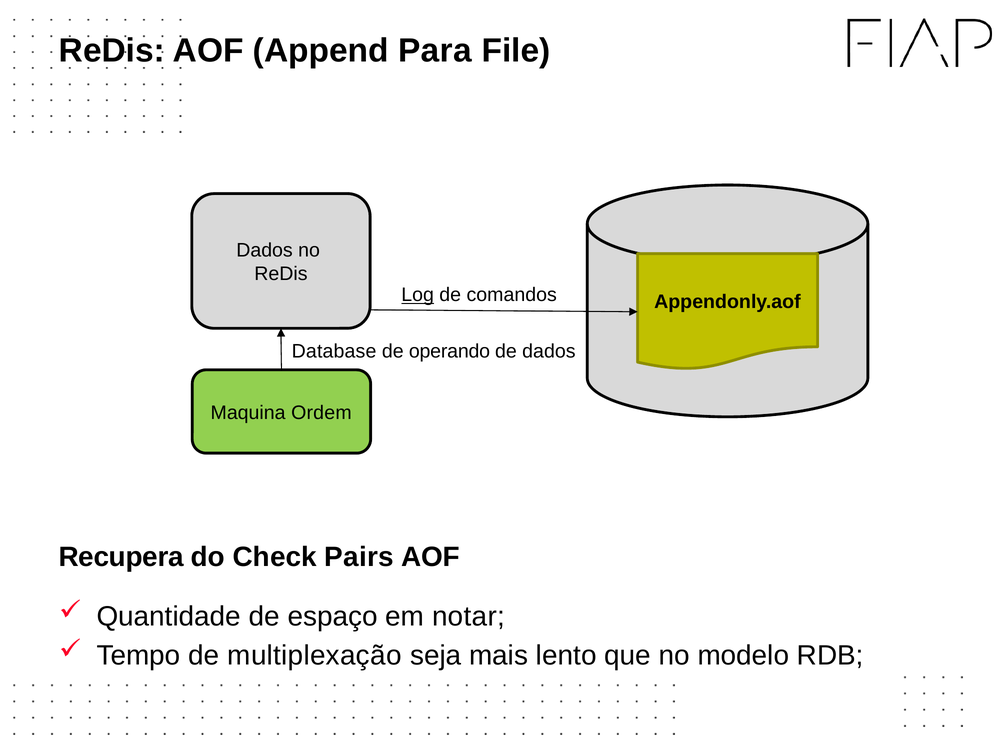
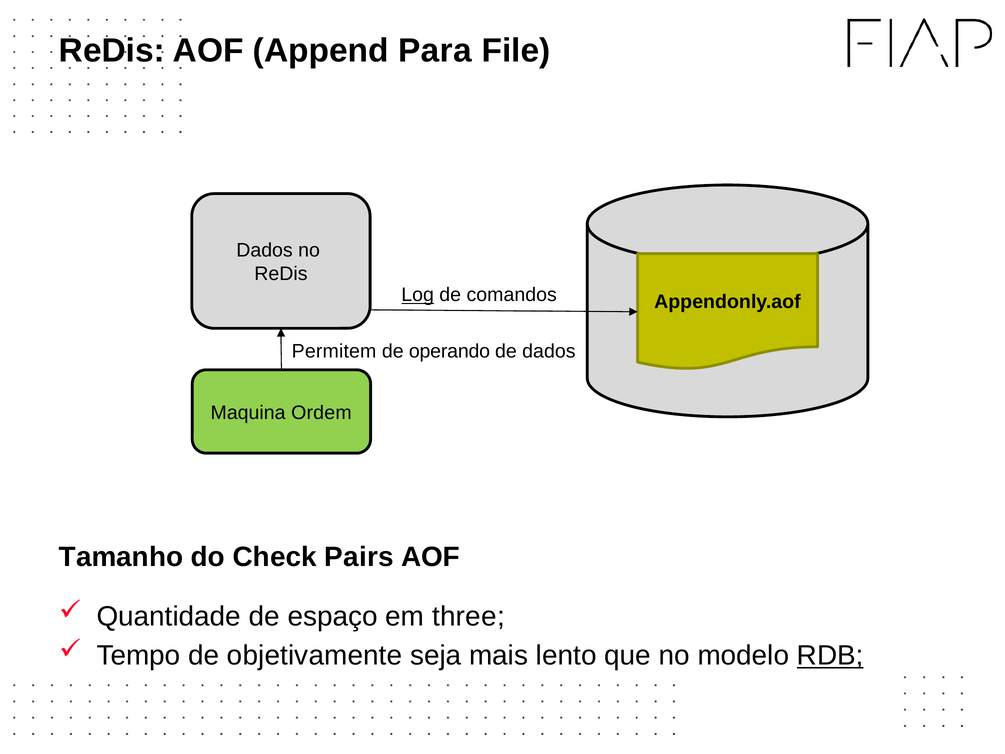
Database: Database -> Permitem (334, 351)
Recupera: Recupera -> Tamanho (121, 557)
notar: notar -> three (468, 616)
multiplexação: multiplexação -> objetivamente (315, 655)
RDB underline: none -> present (830, 655)
